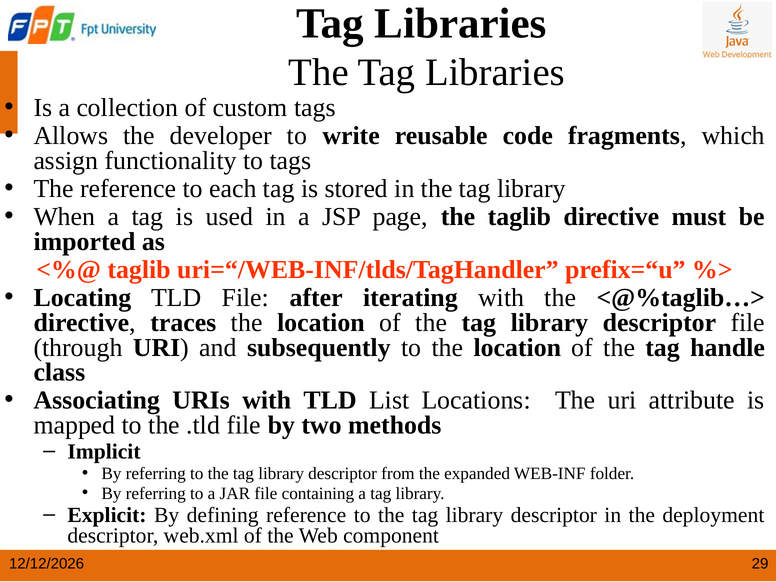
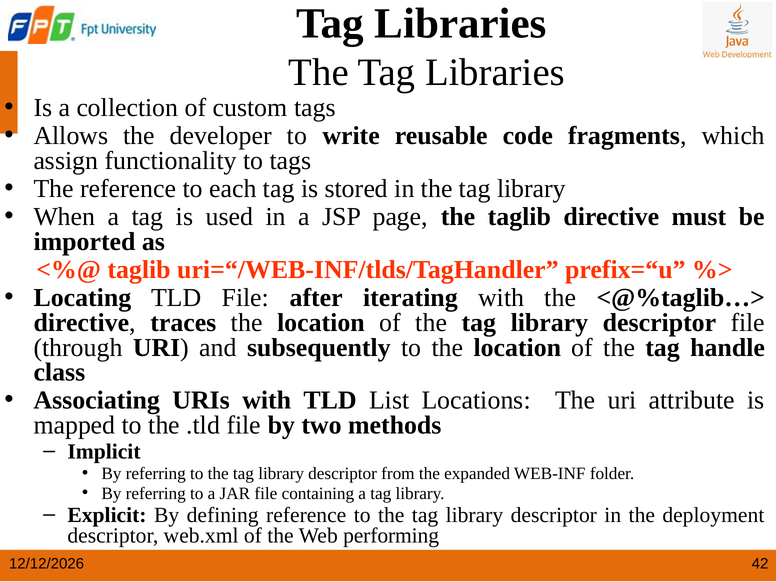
component: component -> performing (391, 536)
29: 29 -> 42 (760, 564)
